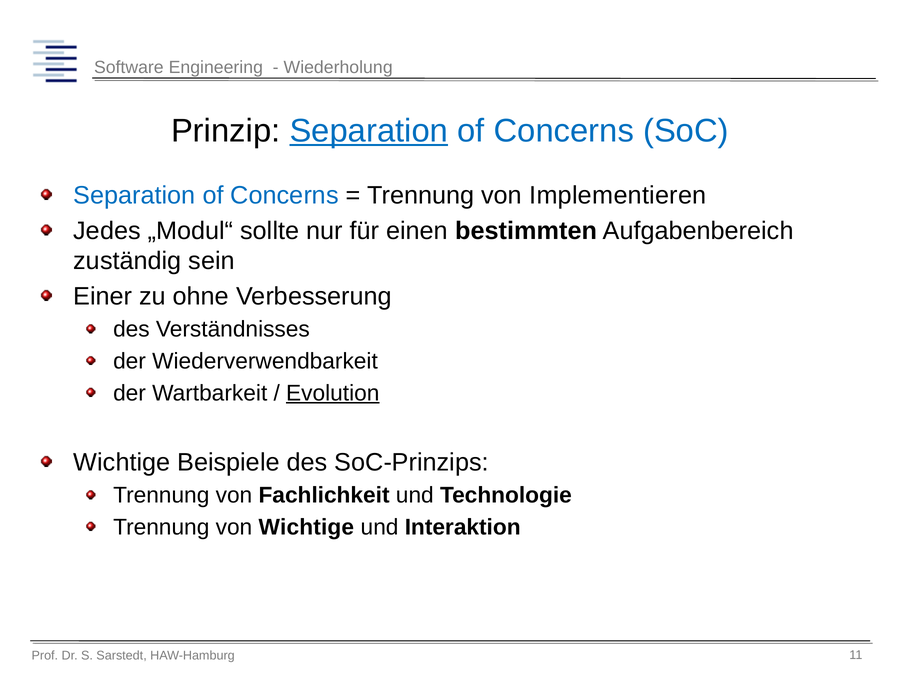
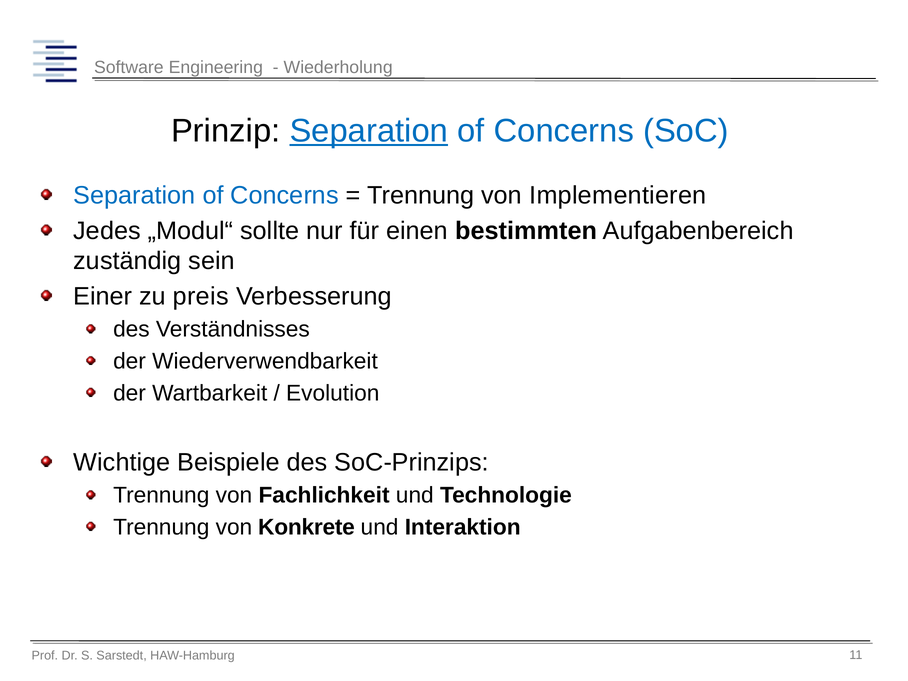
ohne: ohne -> preis (201, 296)
Evolution underline: present -> none (333, 393)
von Wichtige: Wichtige -> Konkrete (306, 527)
